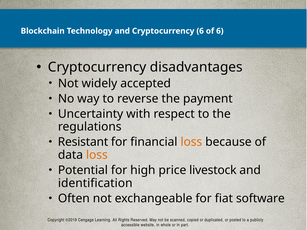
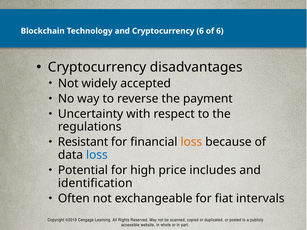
loss colour: orange -> blue (97, 155)
livestock: livestock -> includes (213, 170)
software: software -> intervals (260, 199)
